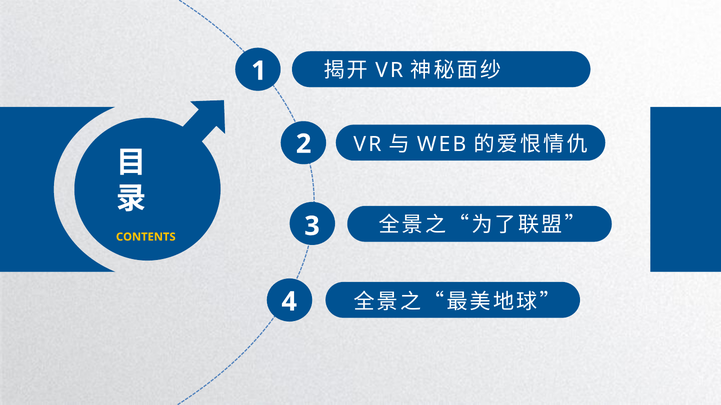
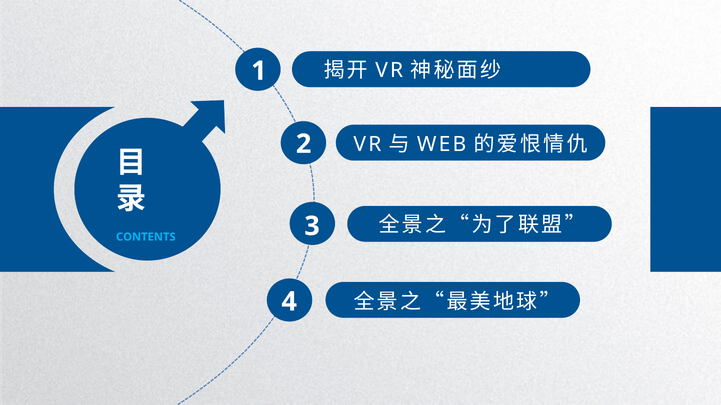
CONTENTS colour: yellow -> light blue (146, 237)
